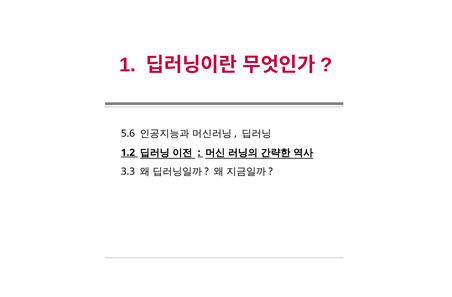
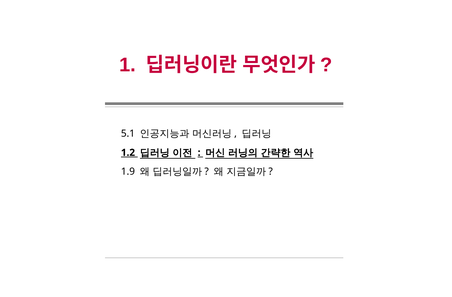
5.6: 5.6 -> 5.1 (128, 134)
3.3: 3.3 -> 1.9 (128, 171)
